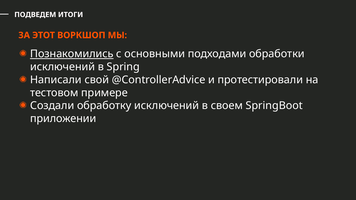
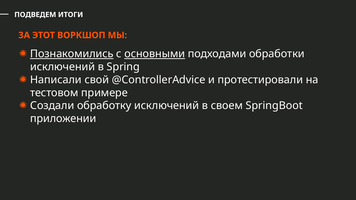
основными underline: none -> present (155, 54)
